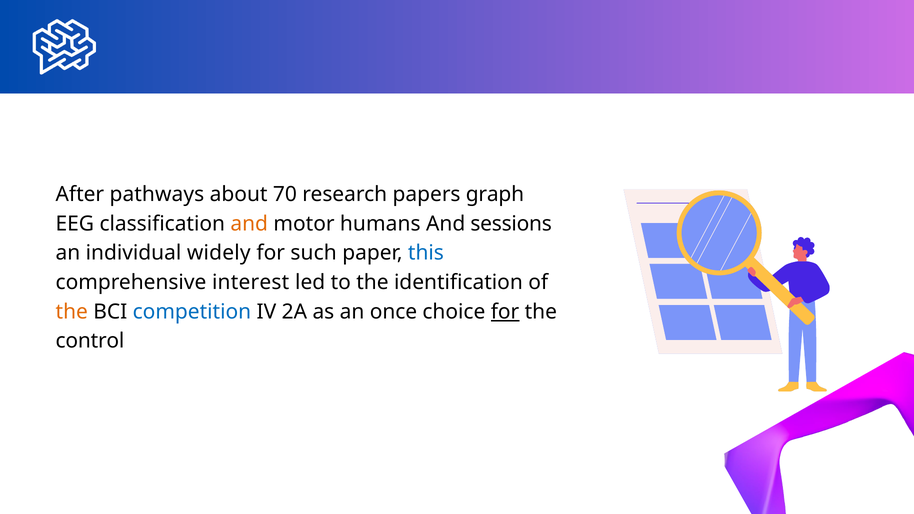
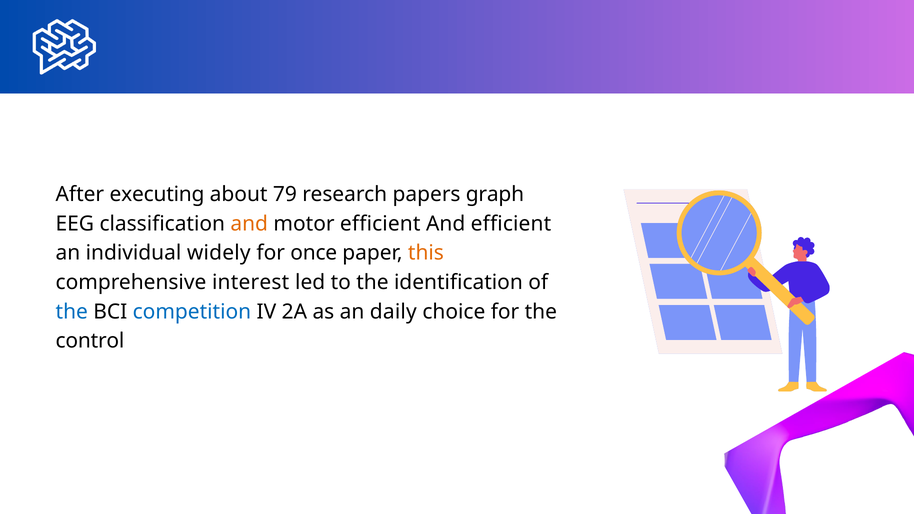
pathways: pathways -> executing (157, 194)
70: 70 -> 79 (285, 194)
motor humans: humans -> efficient (380, 224)
And sessions: sessions -> efficient (511, 224)
such: such -> once (314, 253)
this colour: blue -> orange (426, 253)
the colour: orange -> blue (72, 312)
once: once -> daily (393, 312)
for underline: present -> none (505, 312)
